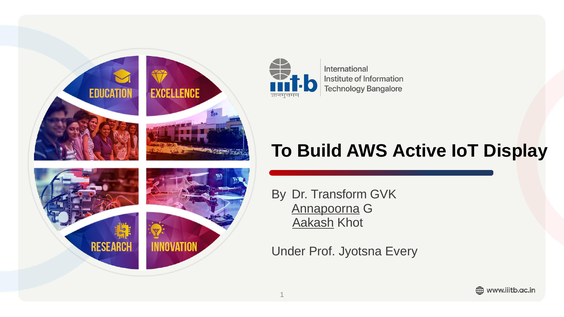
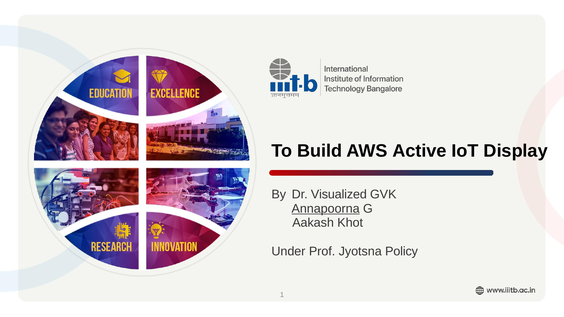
Transform: Transform -> Visualized (339, 194)
Aakash underline: present -> none (313, 223)
Every: Every -> Policy (402, 252)
